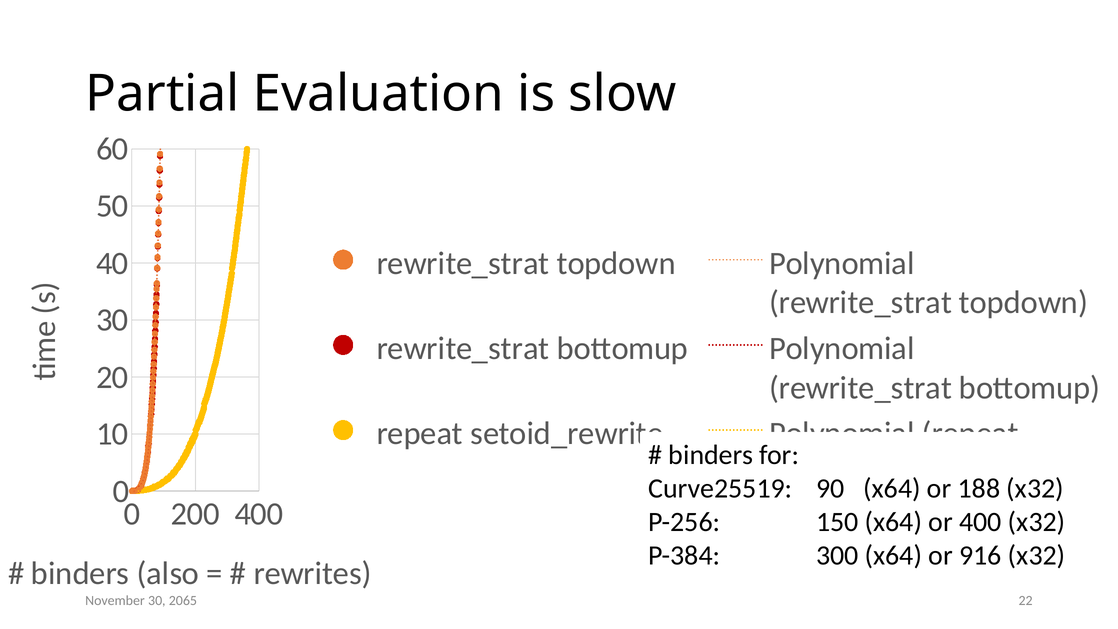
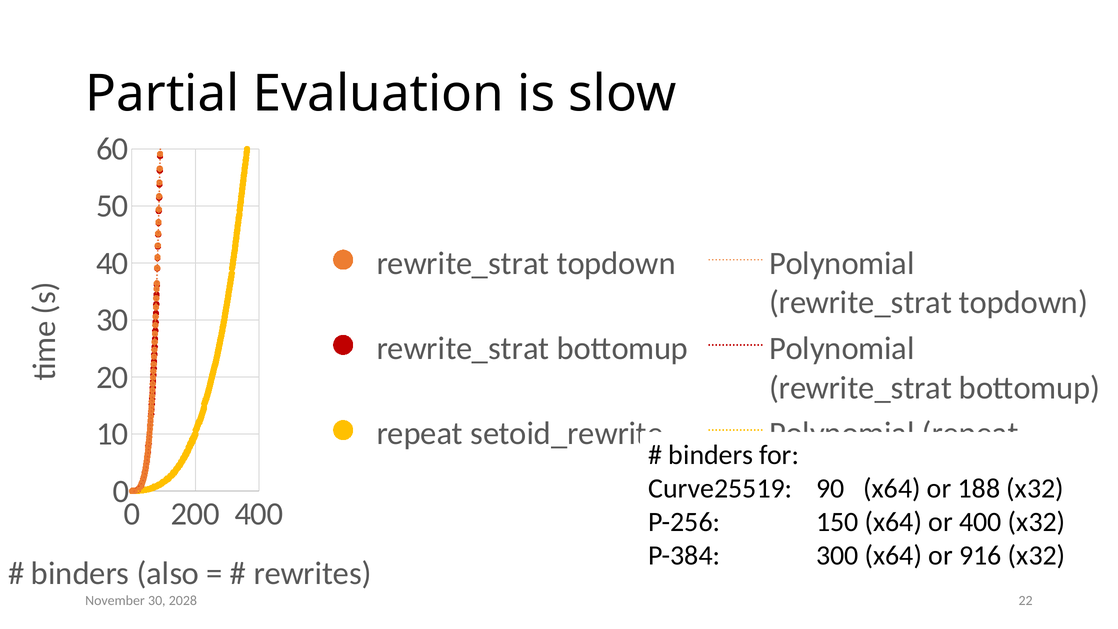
2065: 2065 -> 2028 (183, 601)
